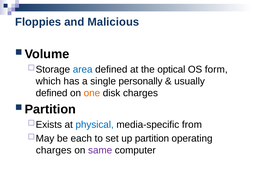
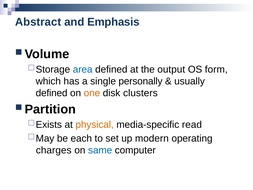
Floppies: Floppies -> Abstract (38, 22)
Malicious: Malicious -> Emphasis (113, 22)
optical: optical -> output (171, 69)
disk charges: charges -> clusters (140, 93)
physical colour: blue -> orange (95, 124)
from: from -> read (192, 124)
partition: partition -> modern (152, 138)
same colour: purple -> blue (100, 150)
